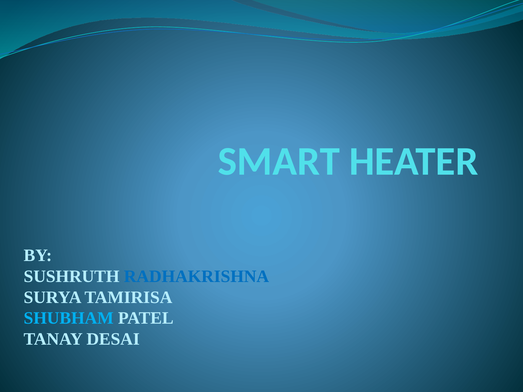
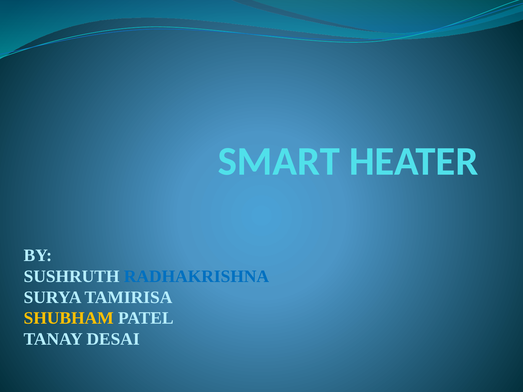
SHUBHAM colour: light blue -> yellow (69, 318)
